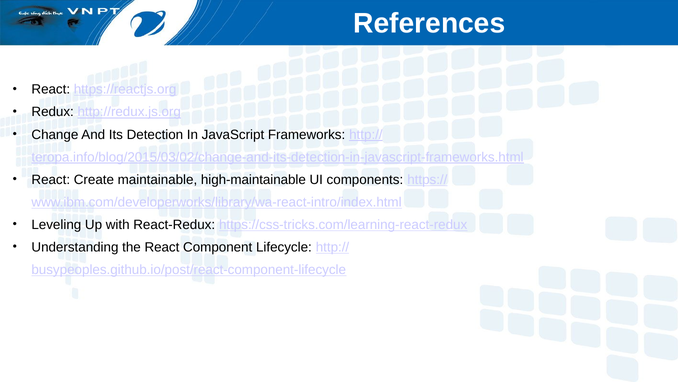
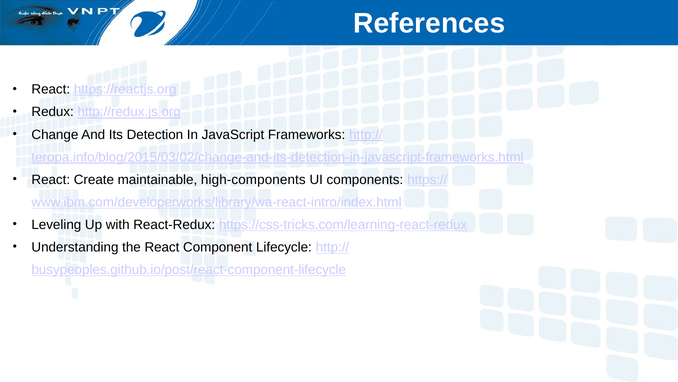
high-maintainable: high-maintainable -> high-components (253, 179)
